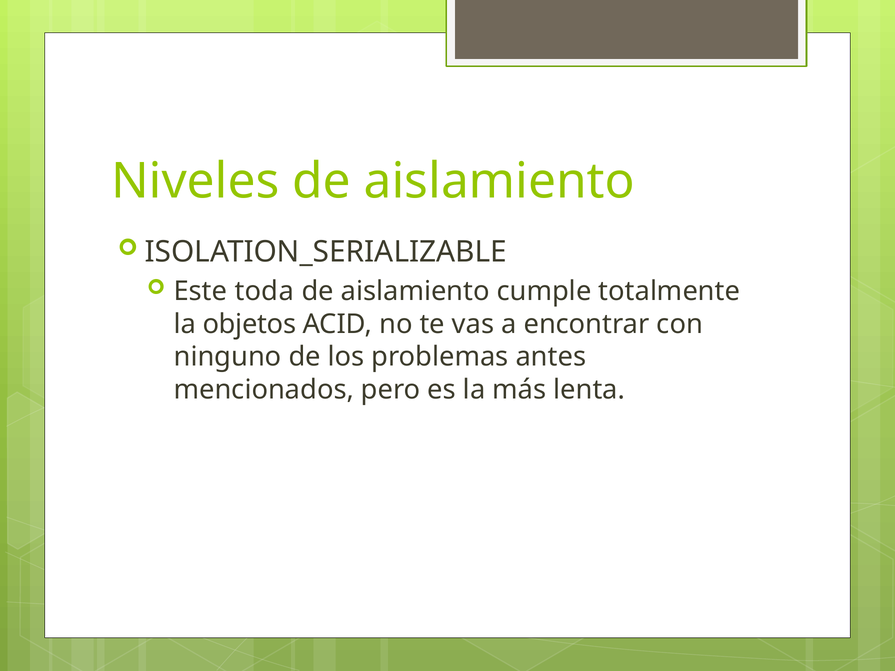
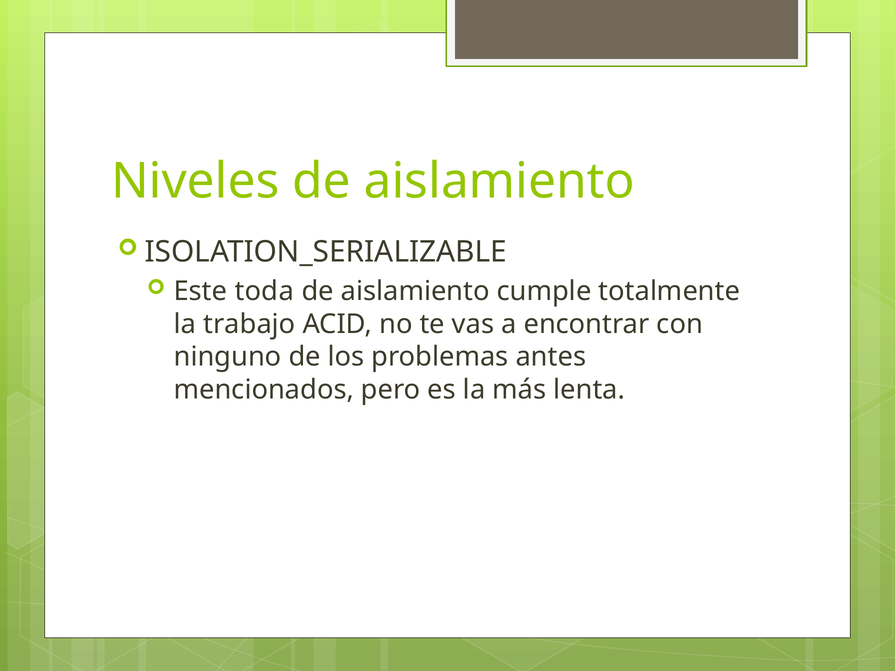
objetos: objetos -> trabajo (249, 324)
